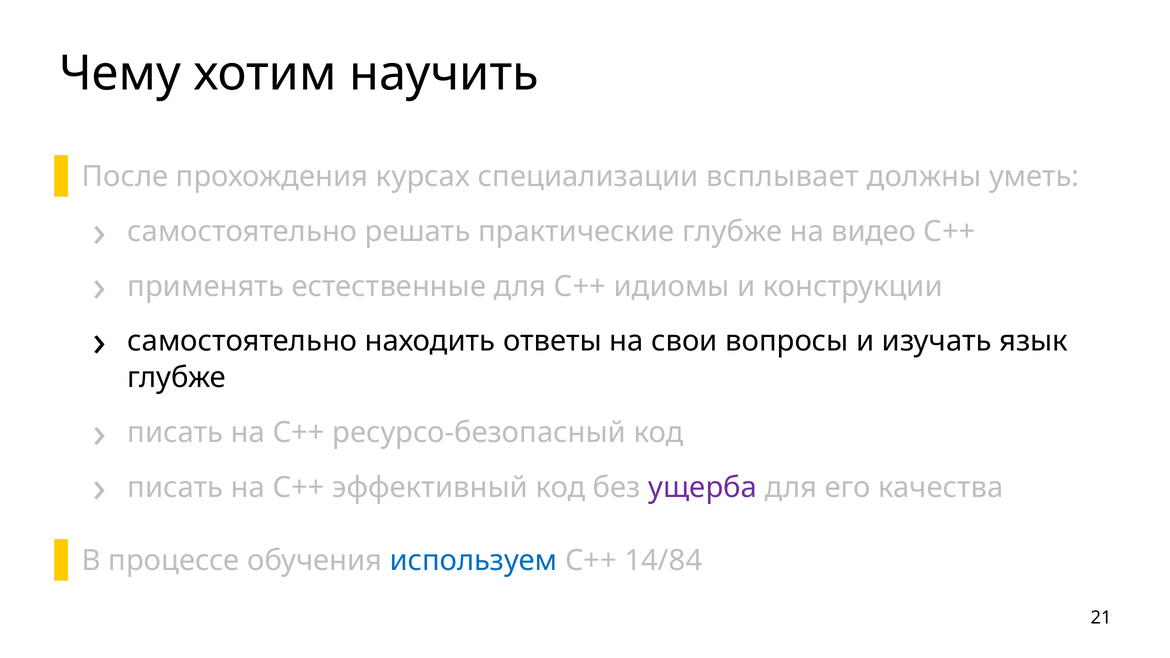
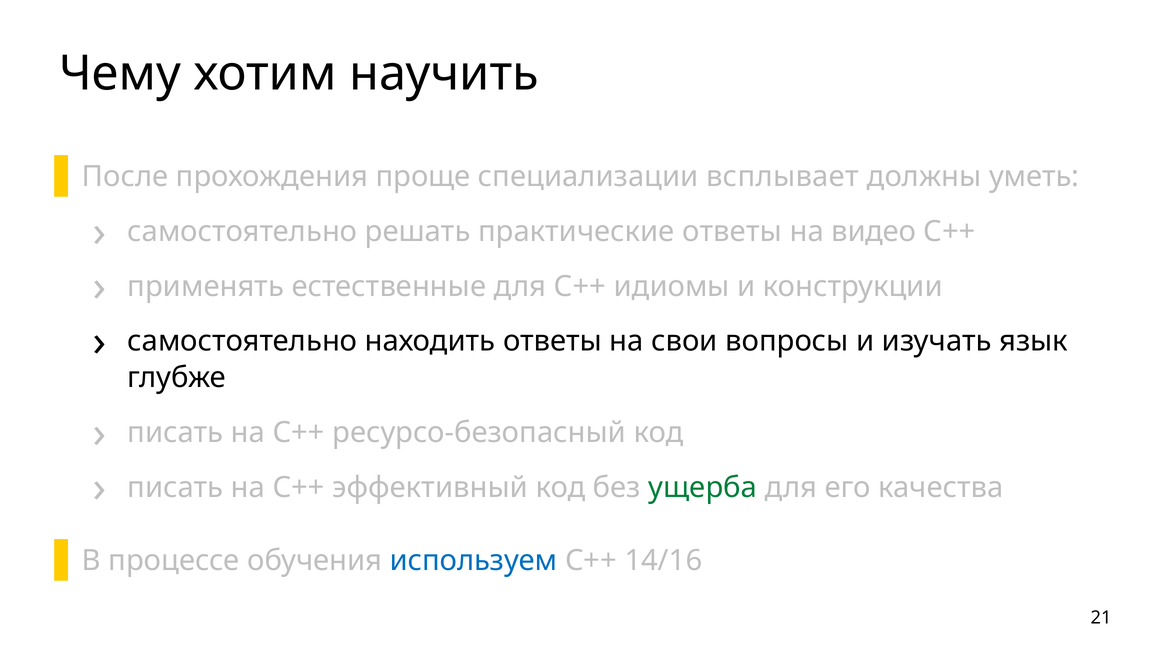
курсах: курсах -> проще (423, 177)
практические глубже: глубже -> ответы (732, 232)
ущерба colour: purple -> green (703, 488)
14/84: 14/84 -> 14/16 (663, 561)
